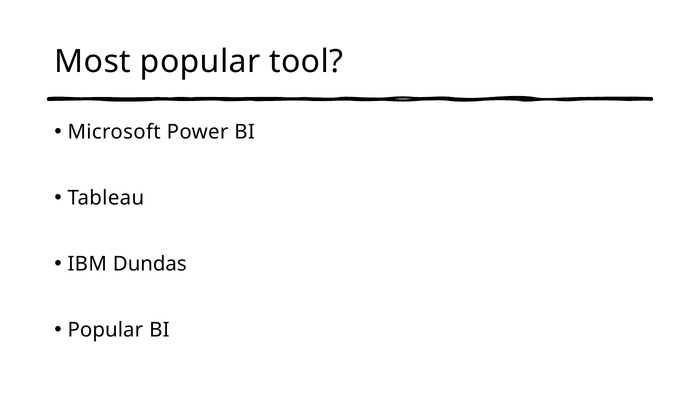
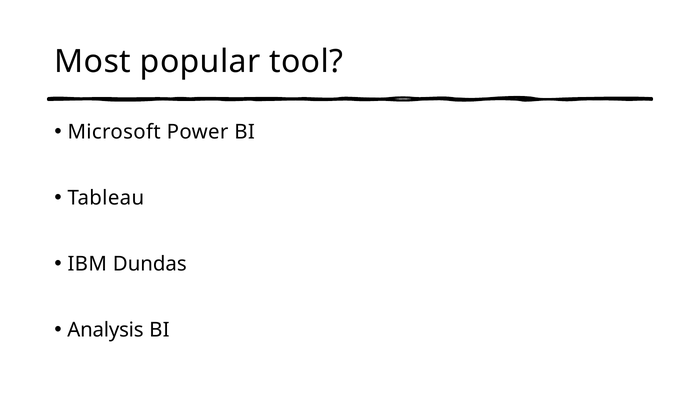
Popular: Popular -> Analysis (105, 330)
